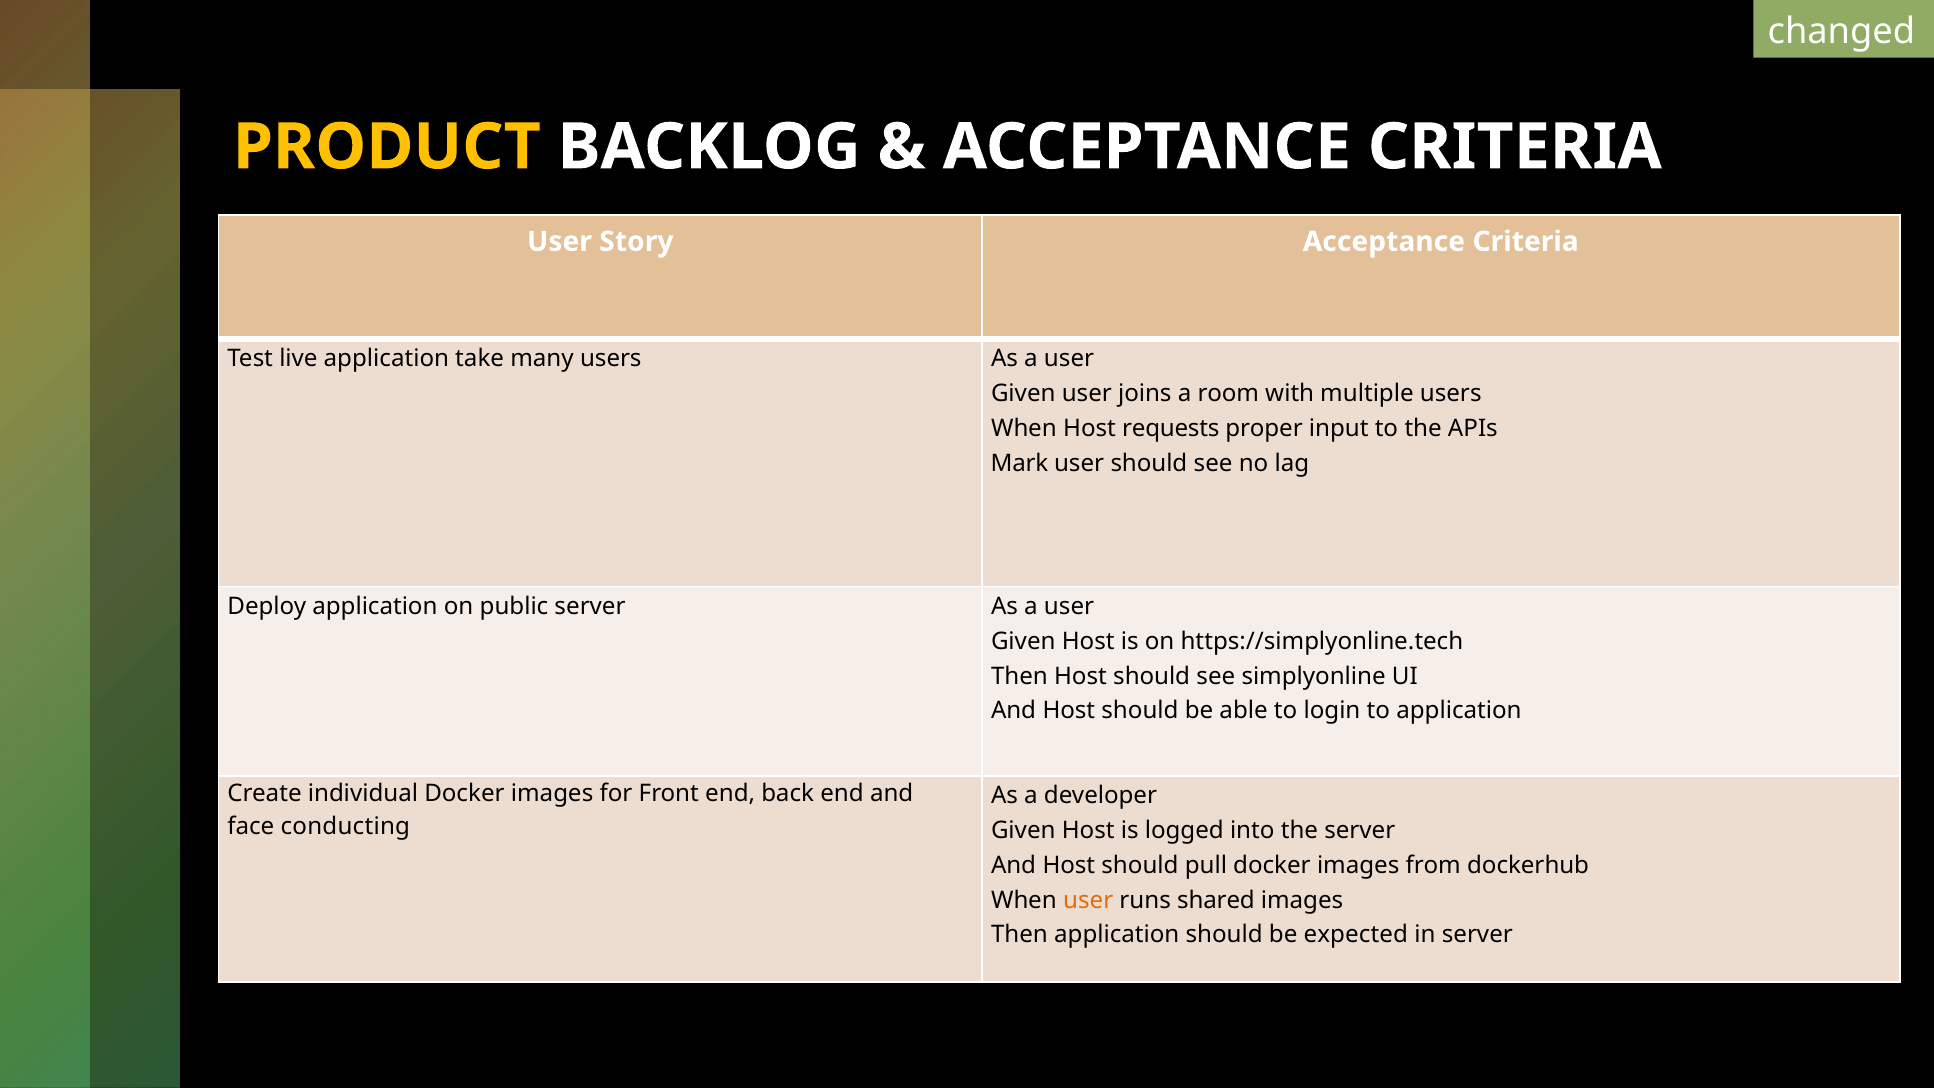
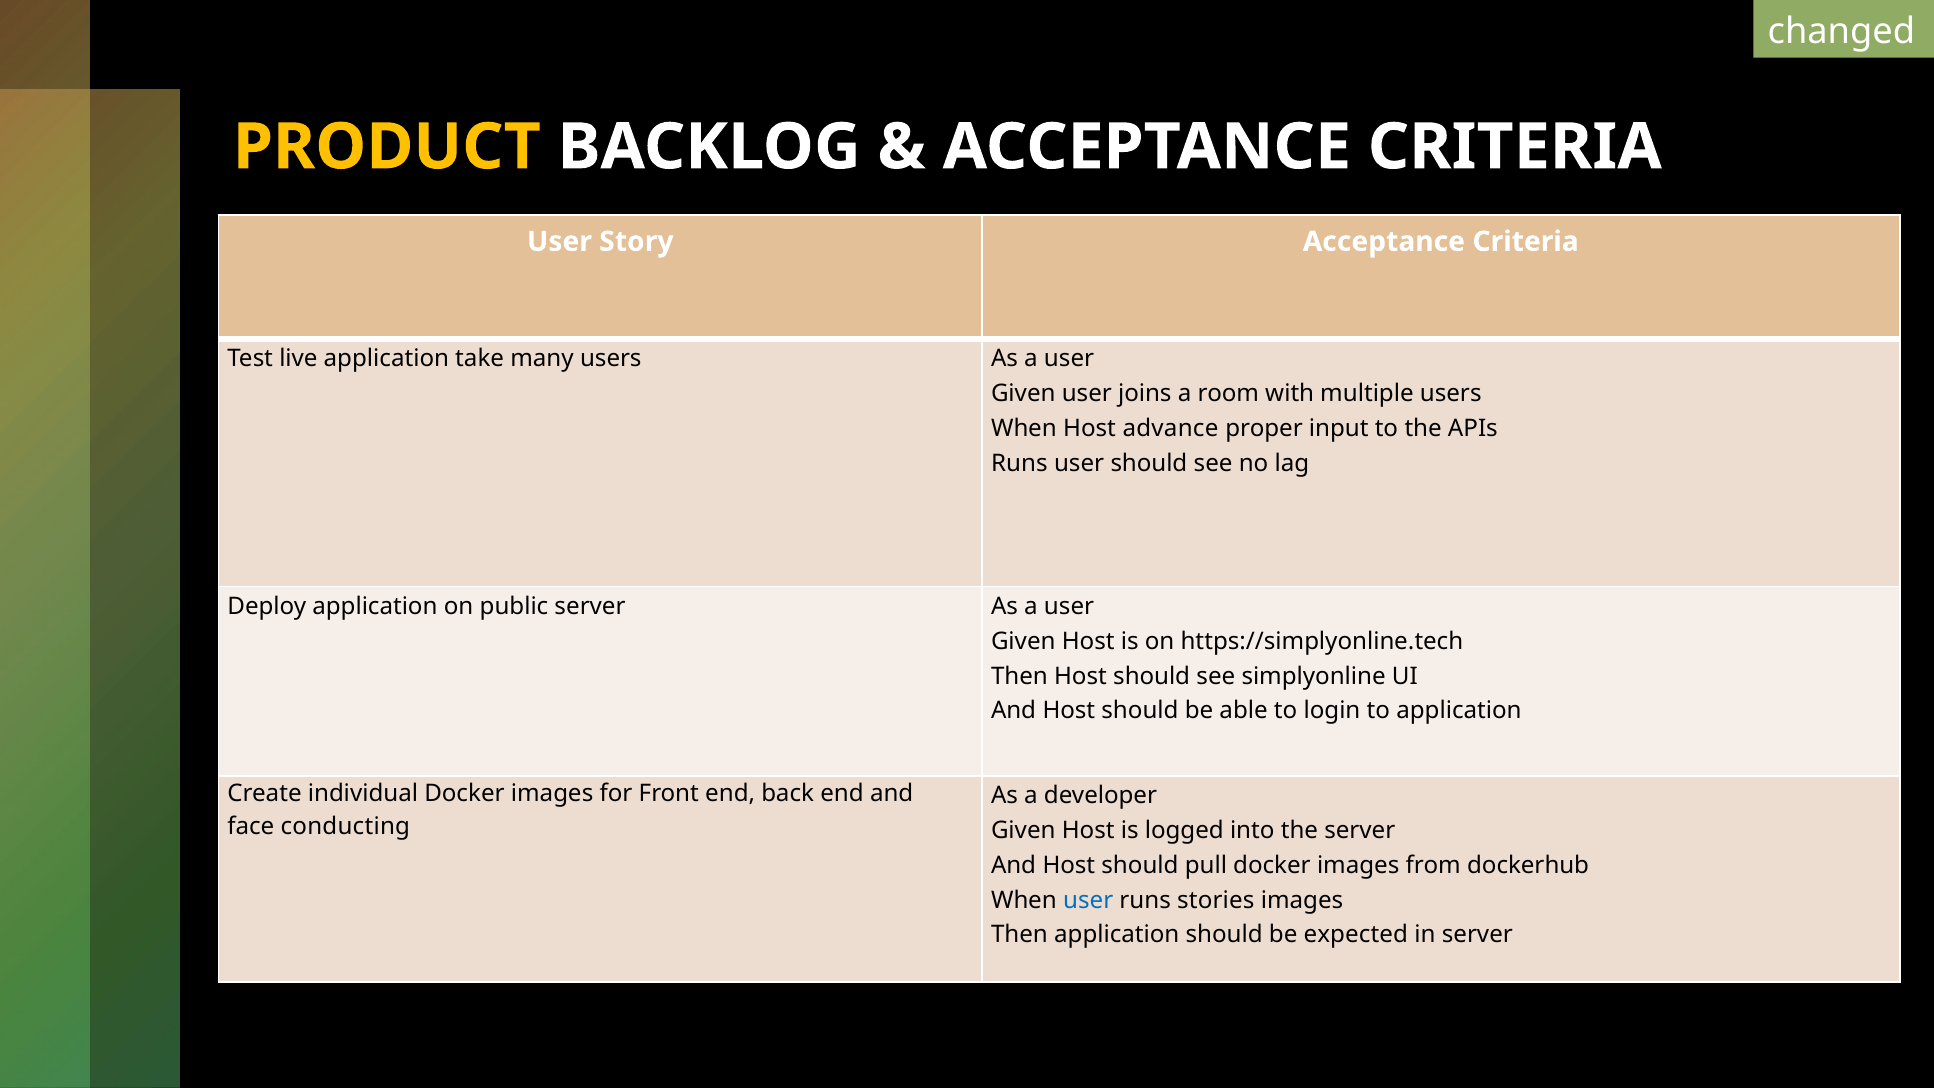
requests: requests -> advance (1170, 428)
Mark: Mark -> Runs (1019, 463)
user colour: orange -> blue (1088, 900)
shared: shared -> stories (1216, 900)
